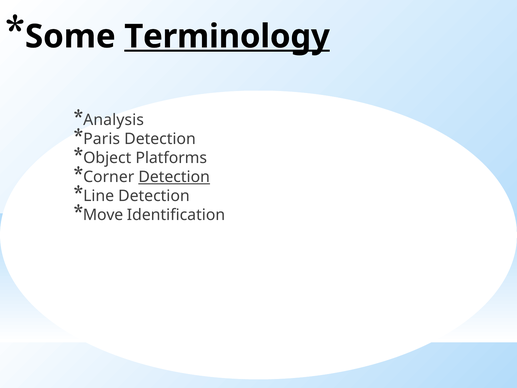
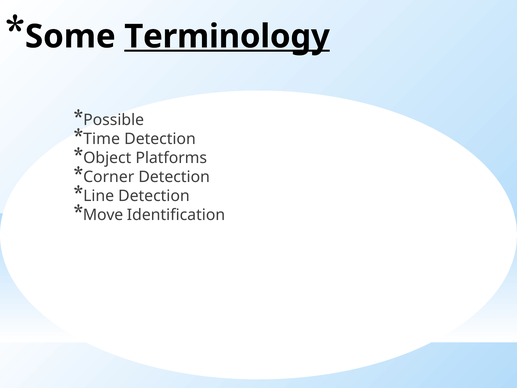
Analysis: Analysis -> Possible (114, 120)
Paris: Paris -> Time (102, 139)
Detection underline: present -> none (174, 177)
